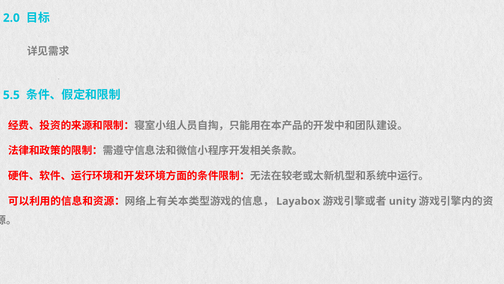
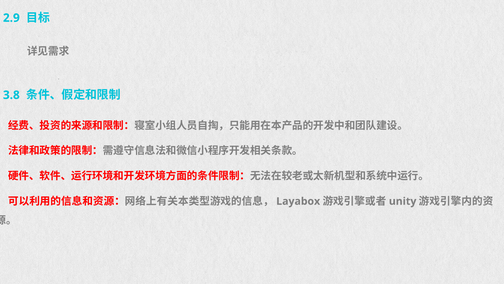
2.0: 2.0 -> 2.9 (11, 18)
5.5: 5.5 -> 3.8 (11, 95)
